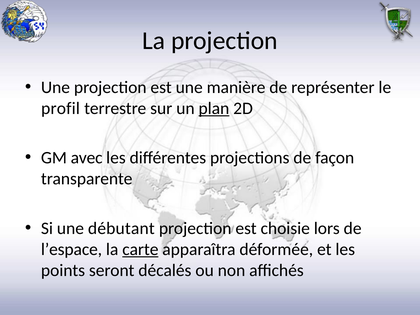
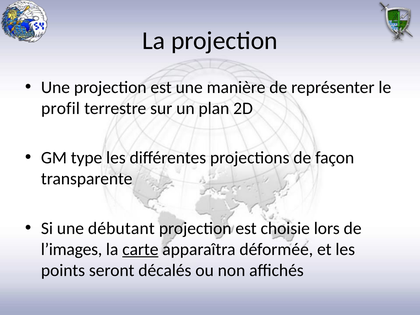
plan underline: present -> none (214, 108)
avec: avec -> type (87, 158)
l’espace: l’espace -> l’images (72, 249)
